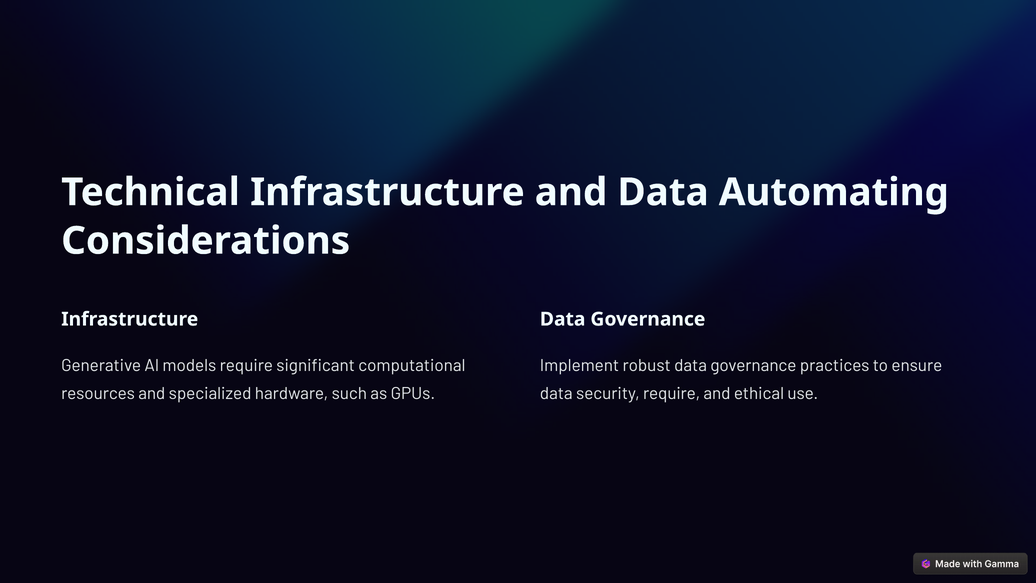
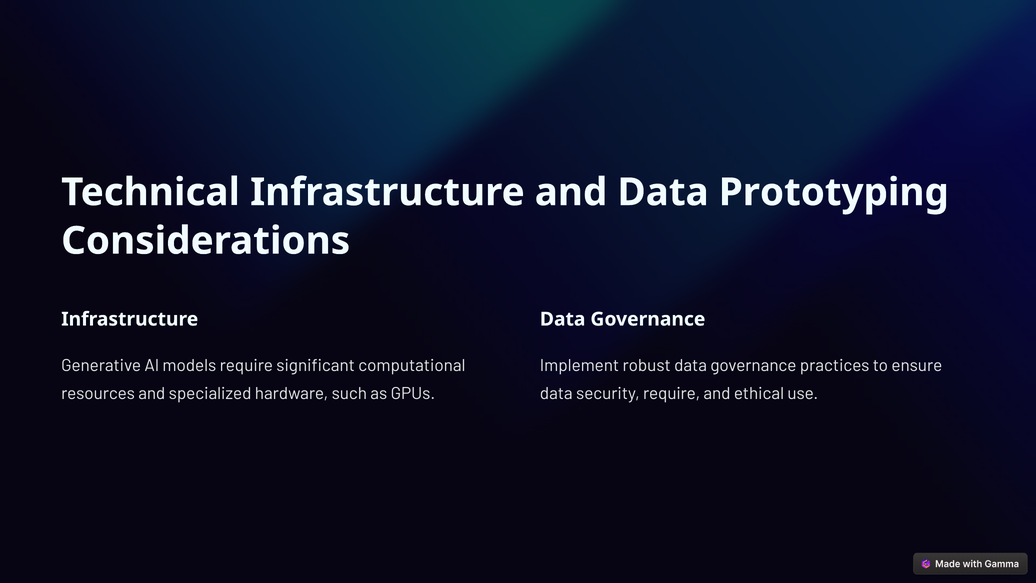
Automating: Automating -> Prototyping (834, 192)
